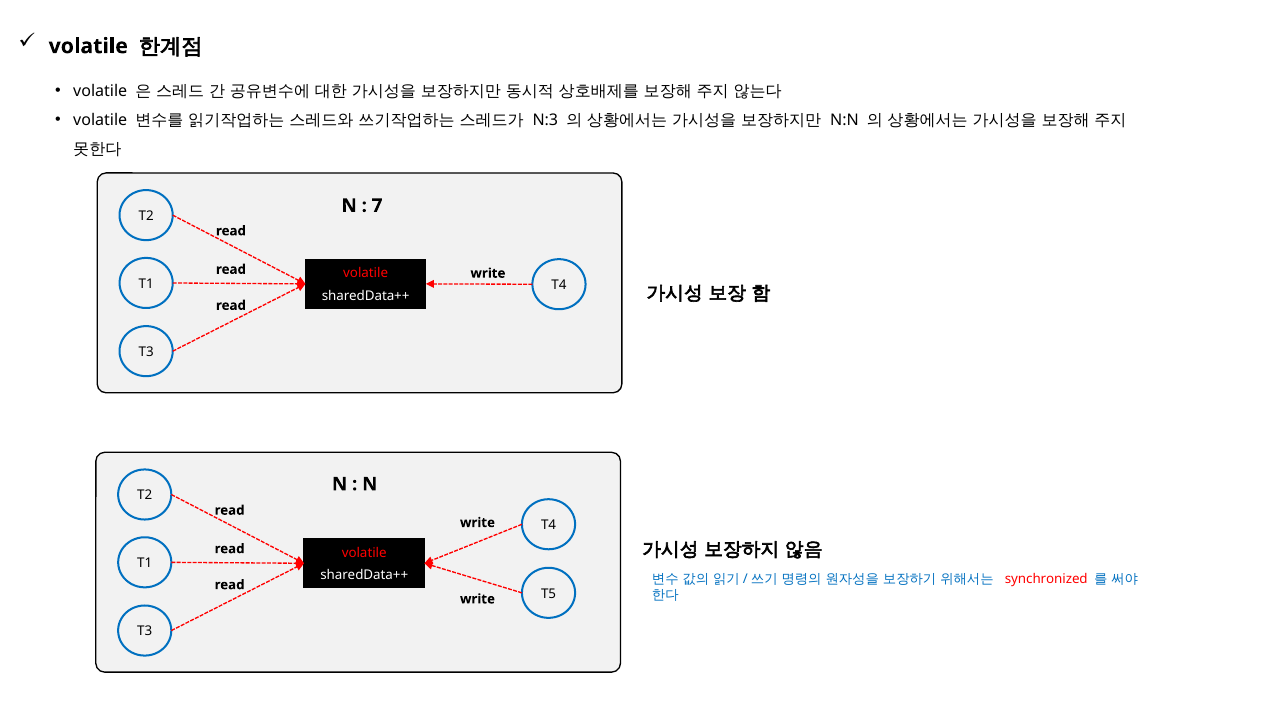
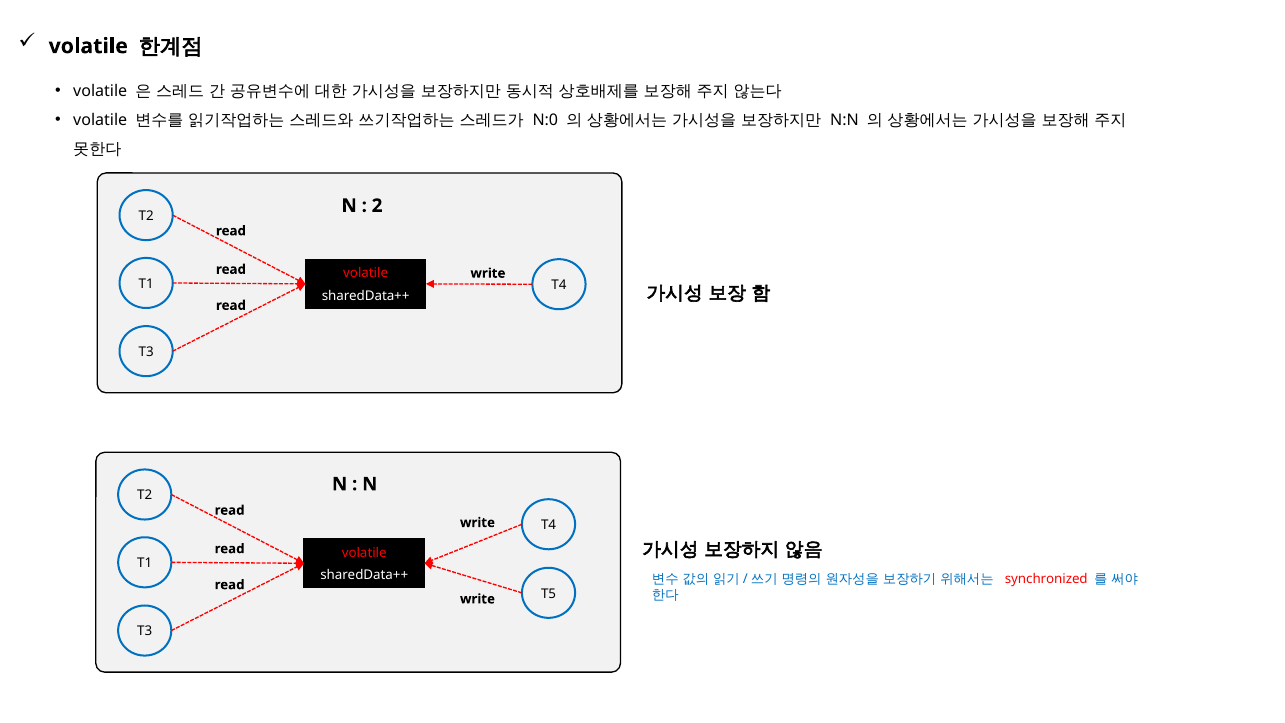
N:3: N:3 -> N:0 (545, 120)
7: 7 -> 2 (377, 206)
